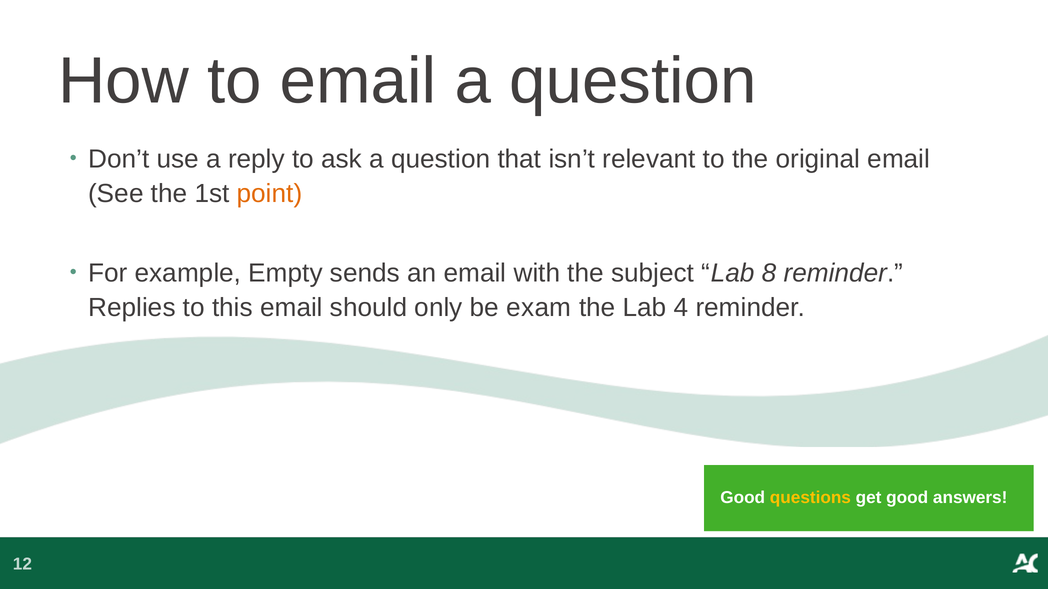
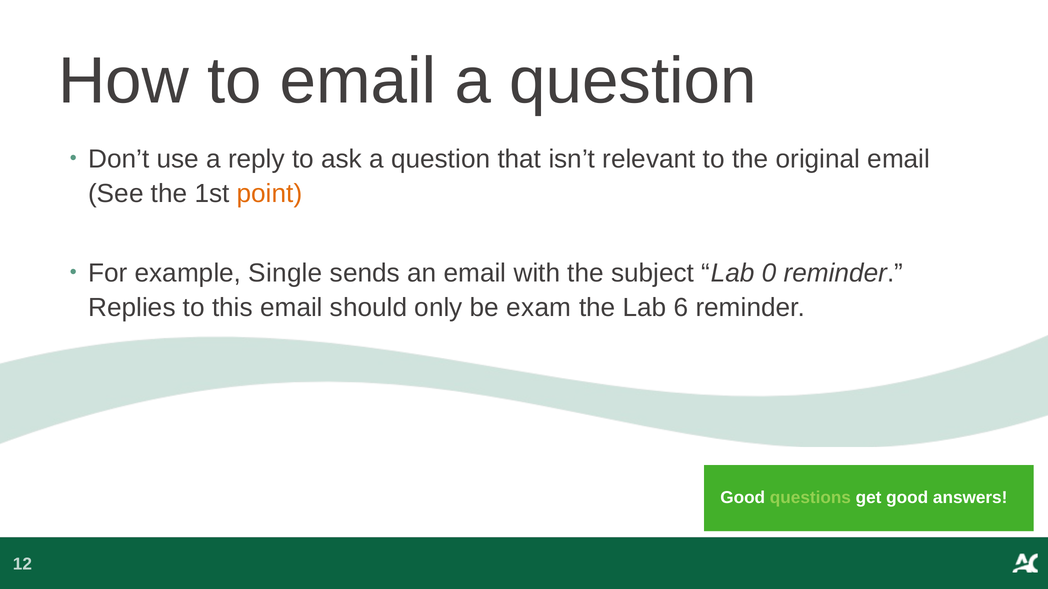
Empty: Empty -> Single (285, 273)
8: 8 -> 0 (769, 273)
4: 4 -> 6 (681, 308)
questions colour: yellow -> light green (810, 498)
